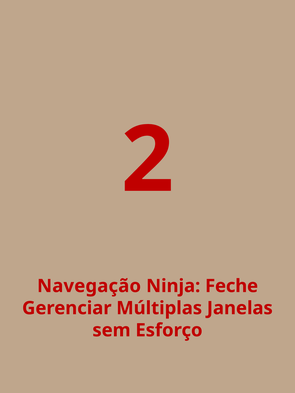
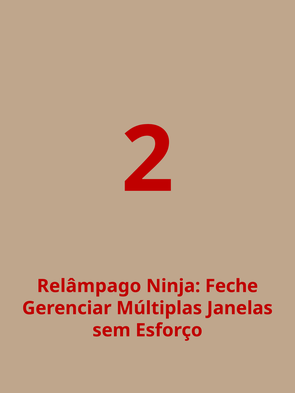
Navegação: Navegação -> Relâmpago (89, 286)
